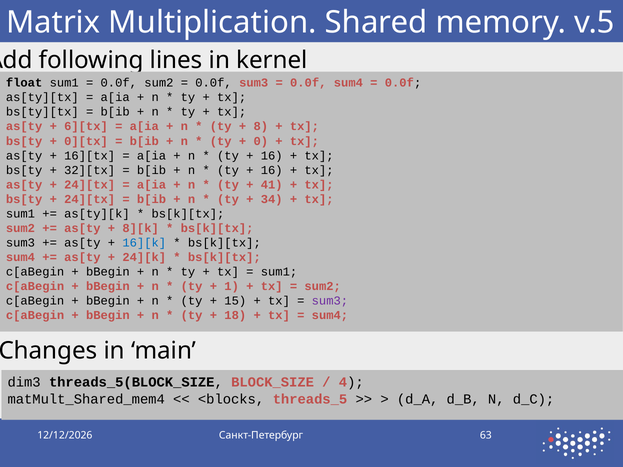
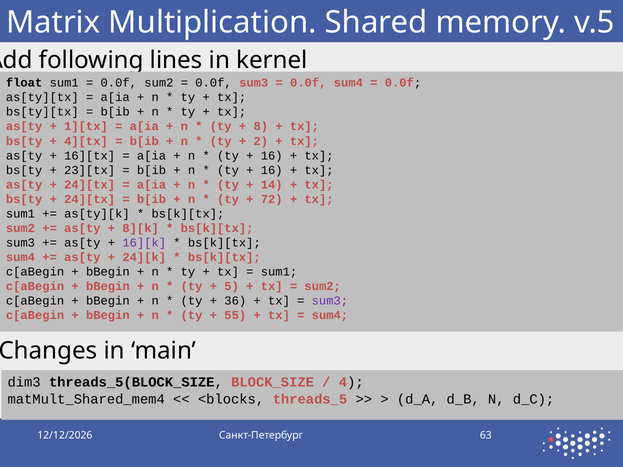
6][tx: 6][tx -> 1][tx (86, 127)
0][tx: 0][tx -> 4][tx (86, 141)
0: 0 -> 2 (261, 141)
32][tx: 32][tx -> 23][tx (90, 170)
41: 41 -> 14 (272, 185)
34: 34 -> 72 (272, 199)
16][k colour: blue -> purple (144, 243)
1: 1 -> 5 (232, 287)
15: 15 -> 36 (235, 301)
18: 18 -> 55 (235, 316)
